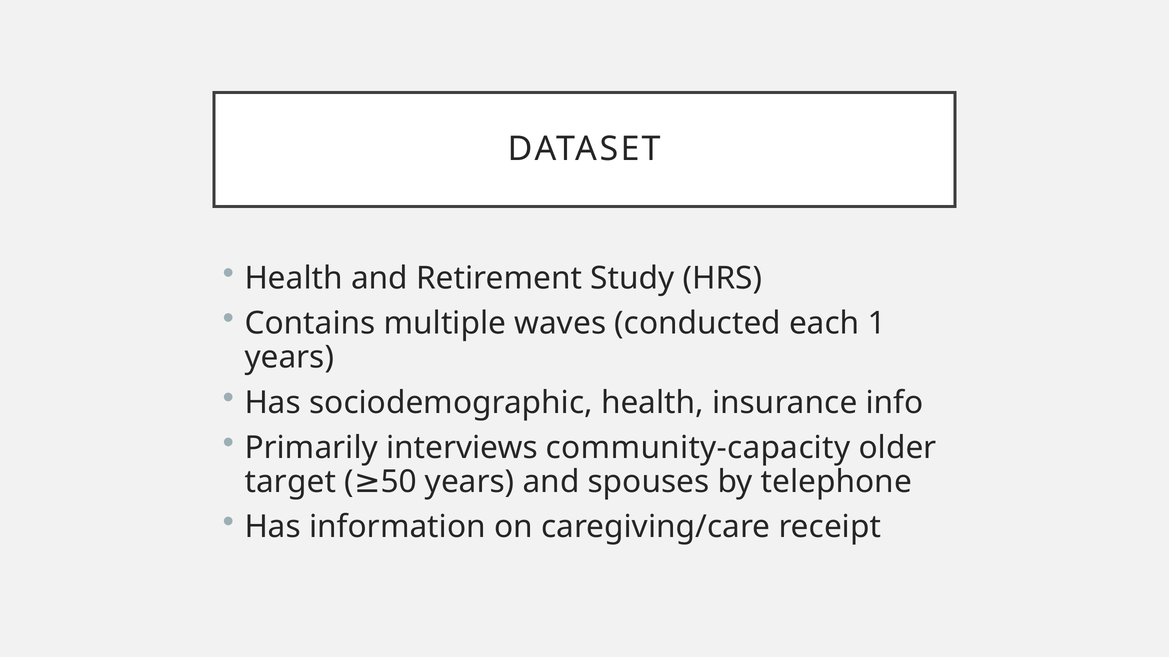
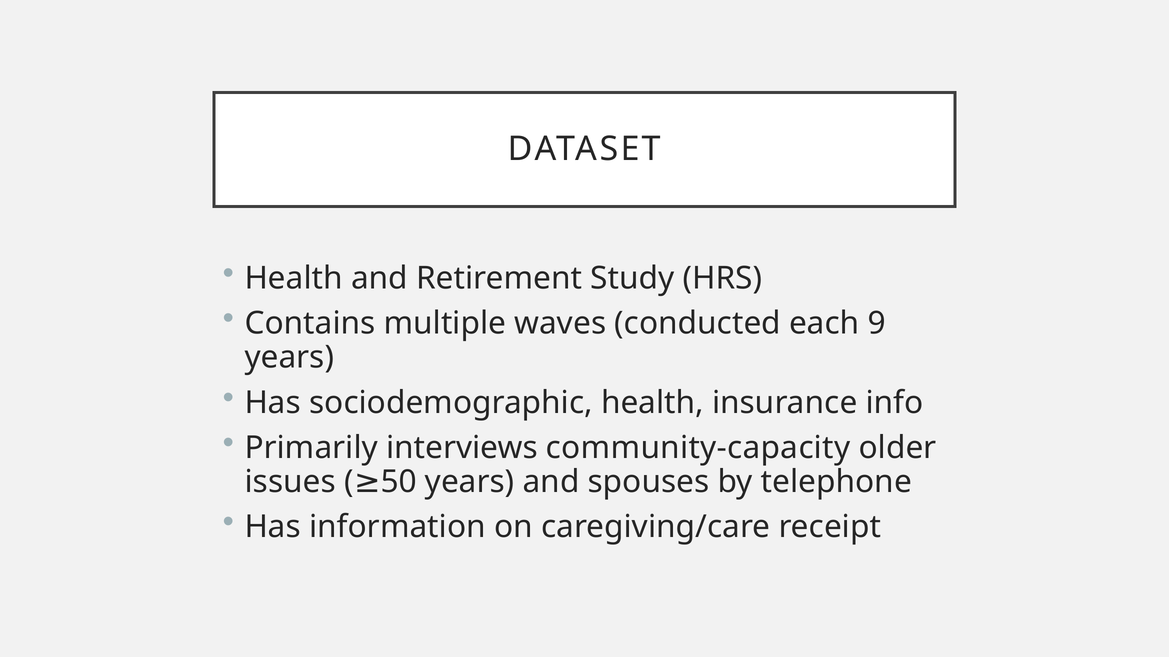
1: 1 -> 9 (877, 324)
target: target -> issues (290, 482)
